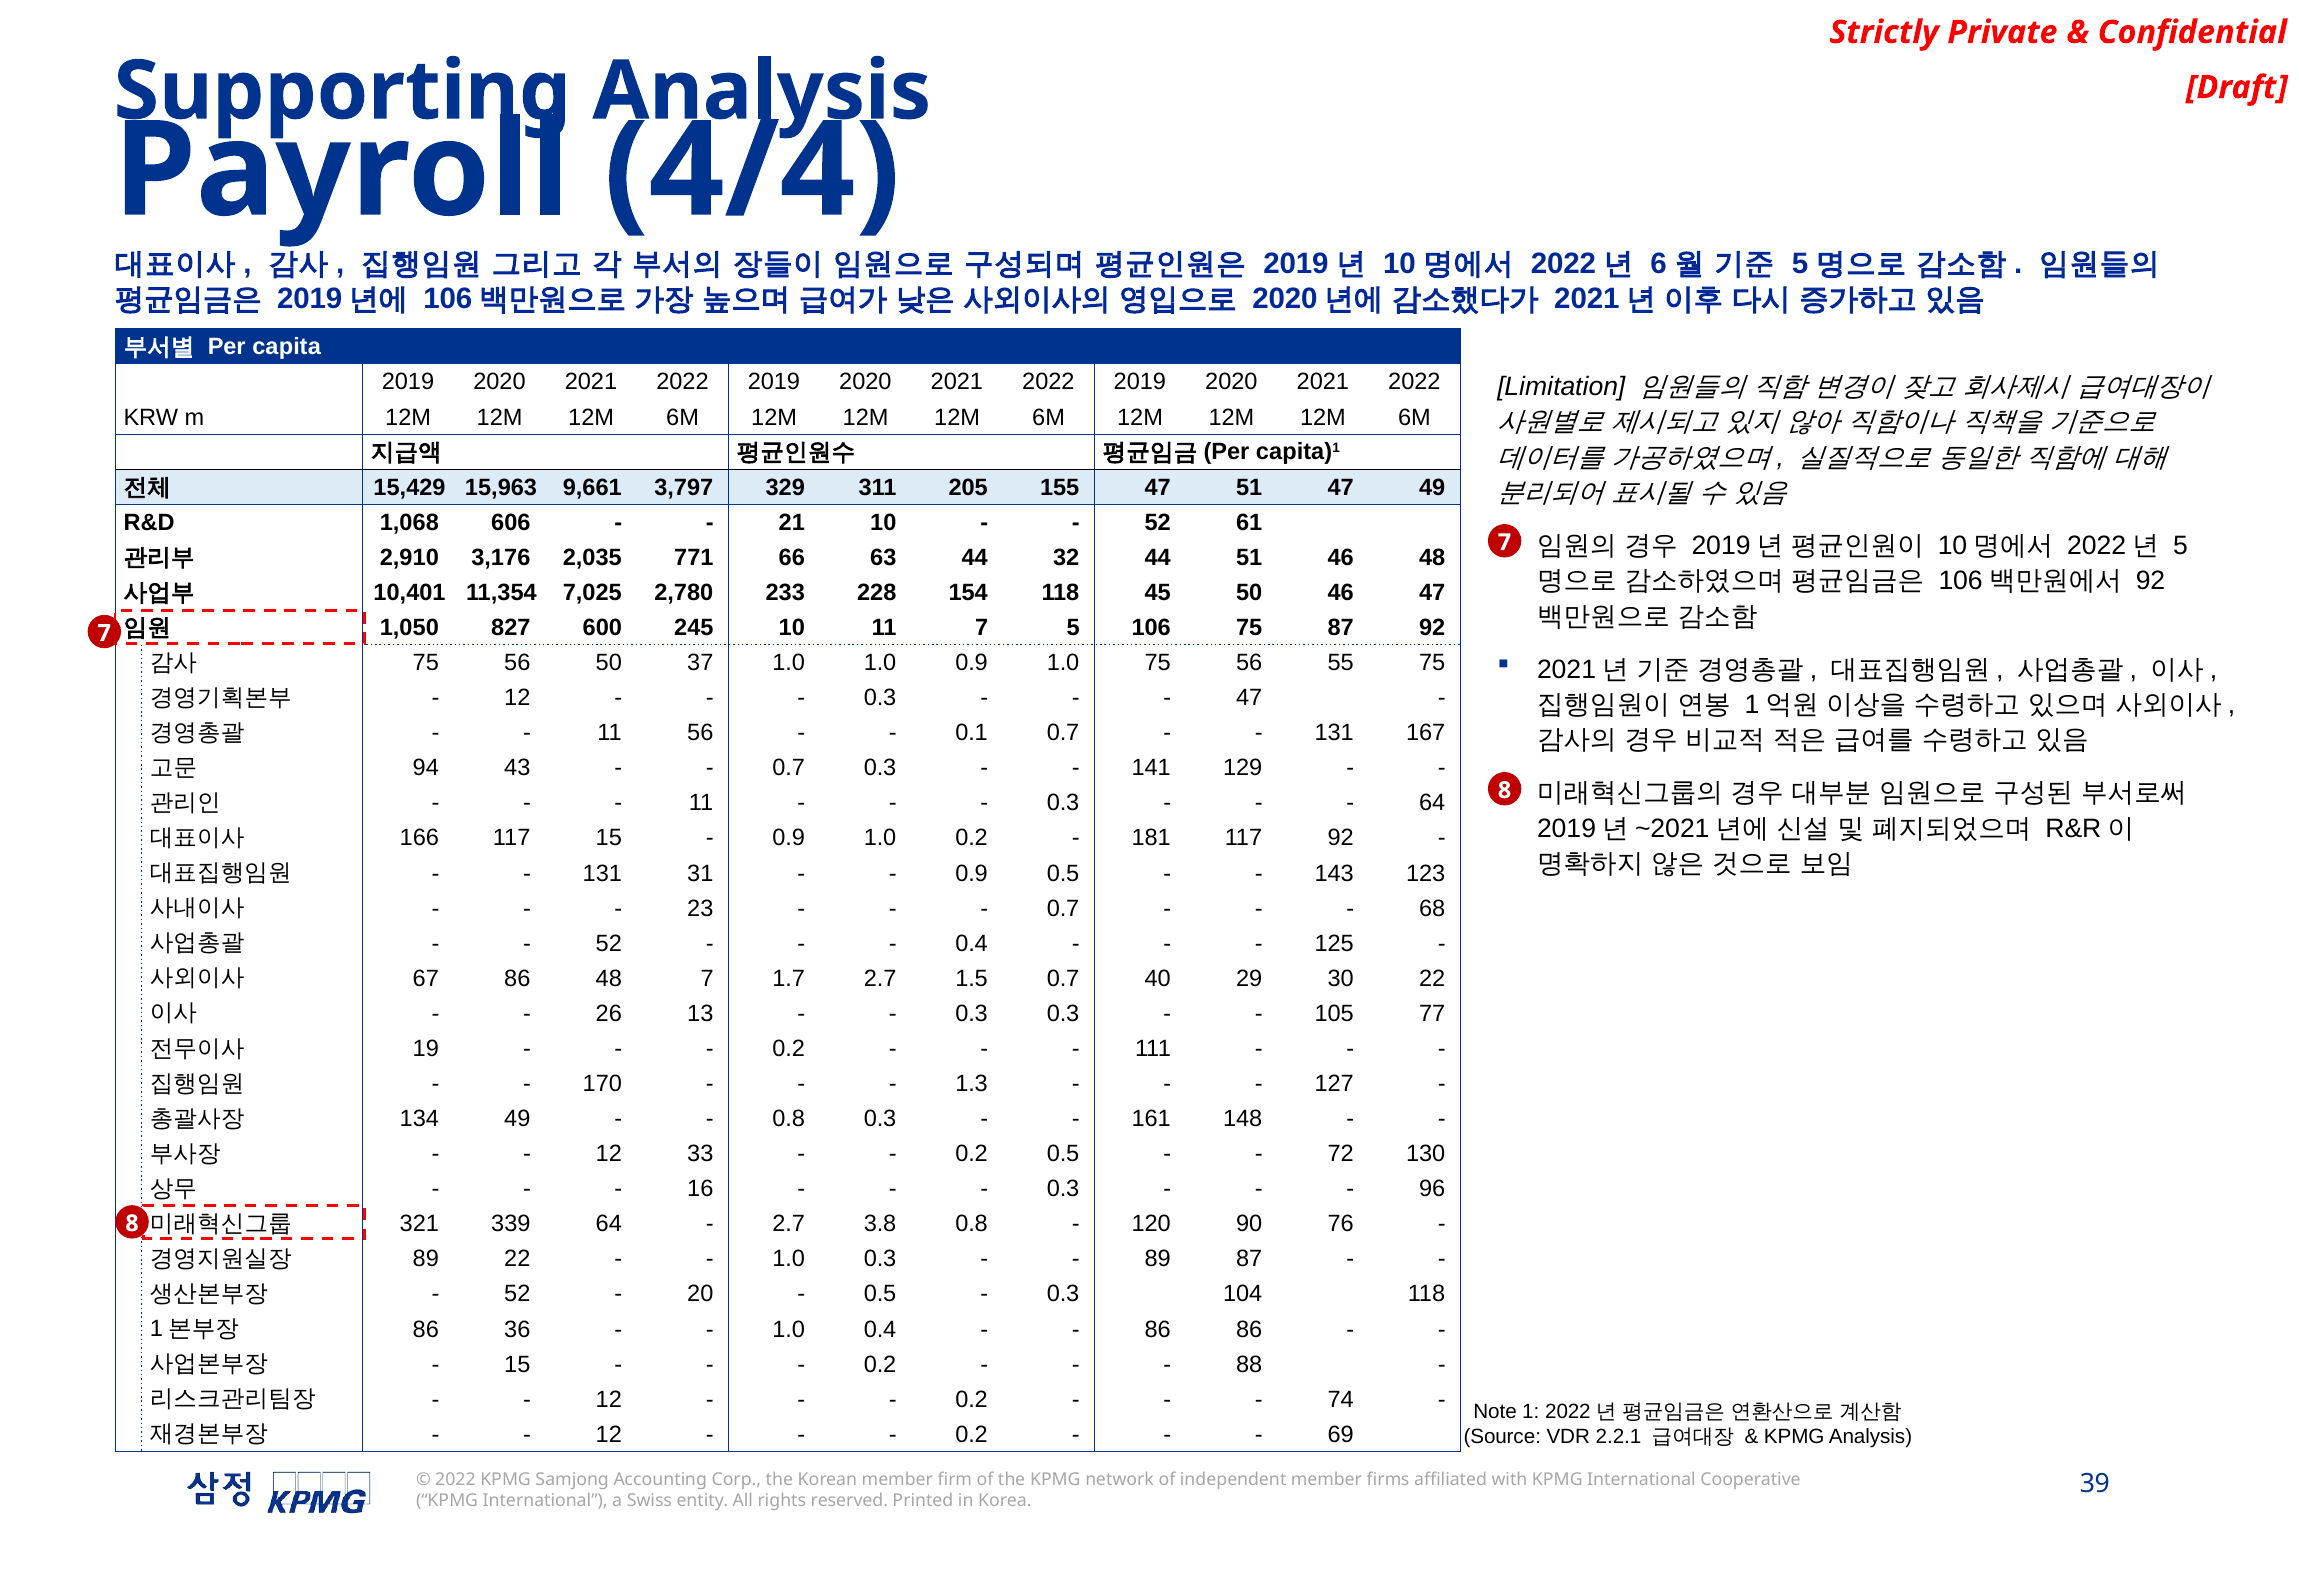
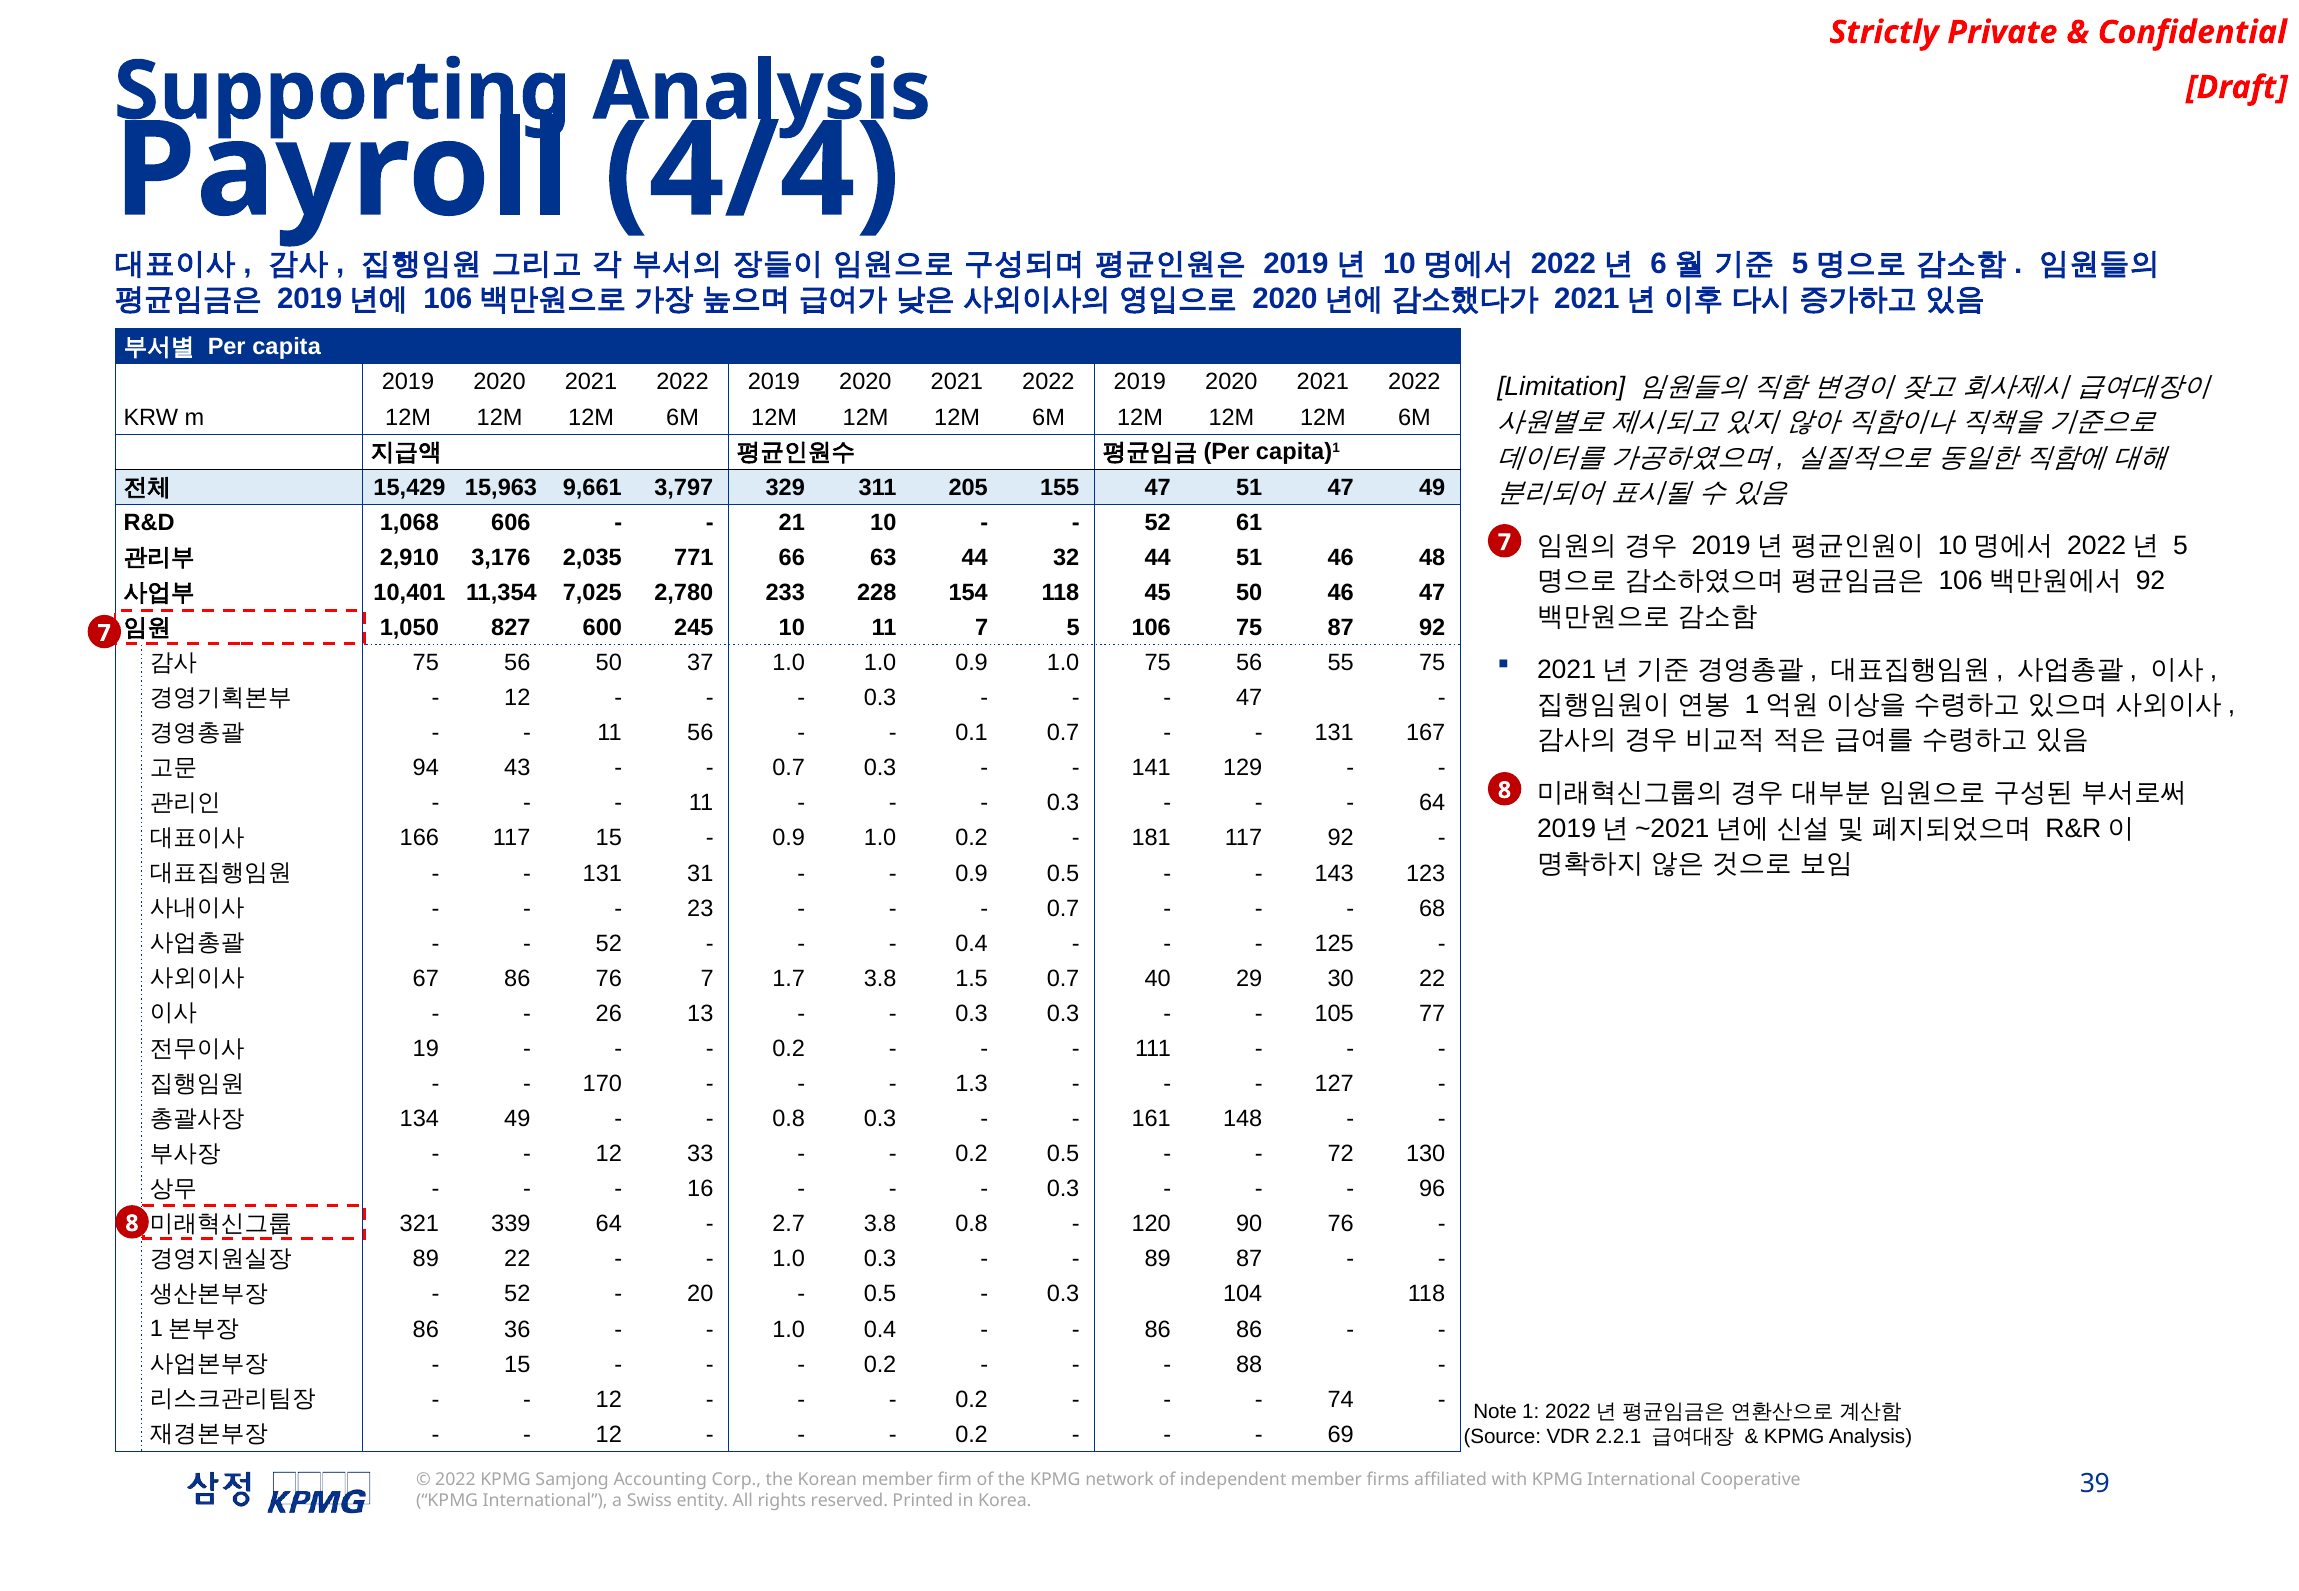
86 48: 48 -> 76 (609, 979)
1.7 2.7: 2.7 -> 3.8 (880, 979)
